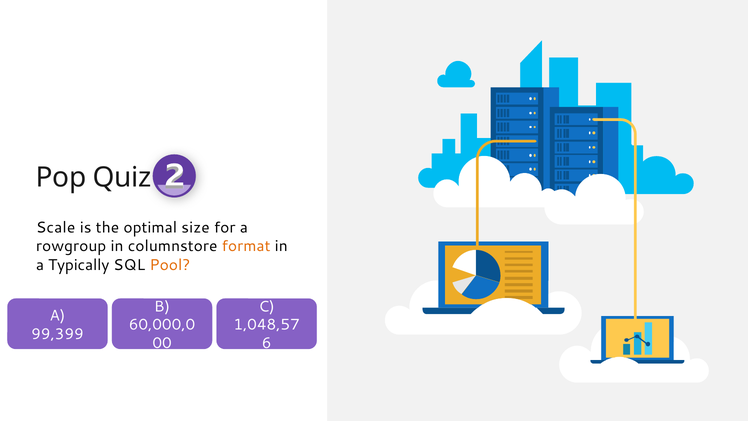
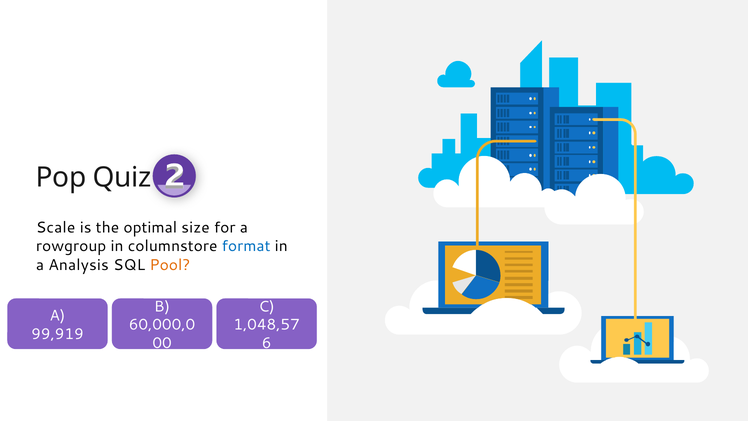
format colour: orange -> blue (246, 246)
Typically: Typically -> Analysis (79, 265)
99,399: 99,399 -> 99,919 (57, 334)
